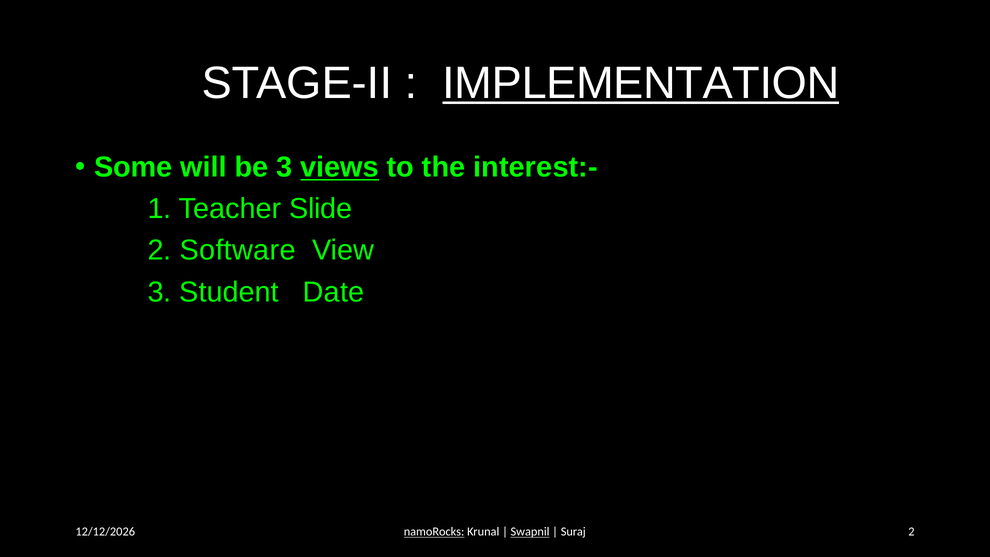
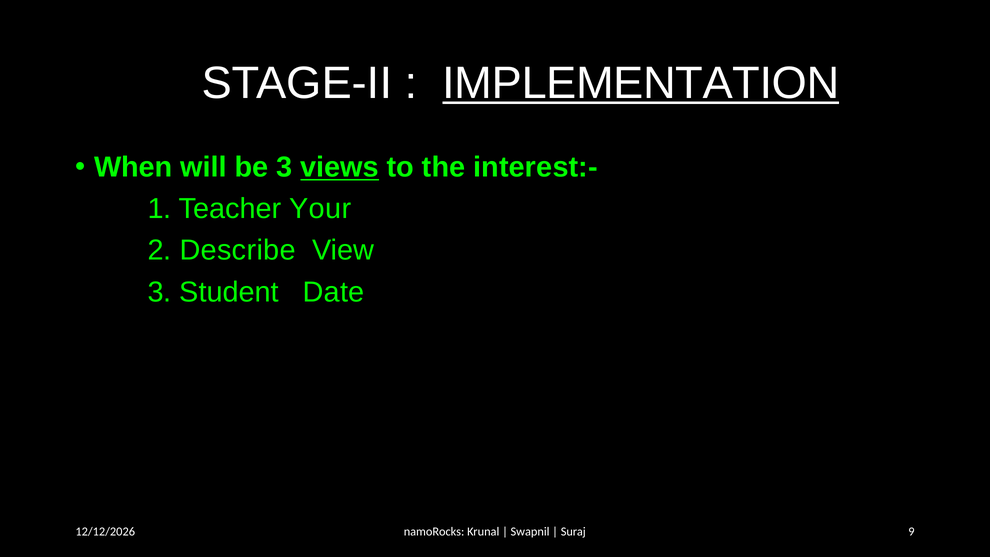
Some: Some -> When (133, 167)
Slide: Slide -> Your (320, 209)
Software: Software -> Describe (238, 250)
namoRocks underline: present -> none (434, 532)
Swapnil underline: present -> none (530, 532)
Suraj 2: 2 -> 9 (911, 532)
